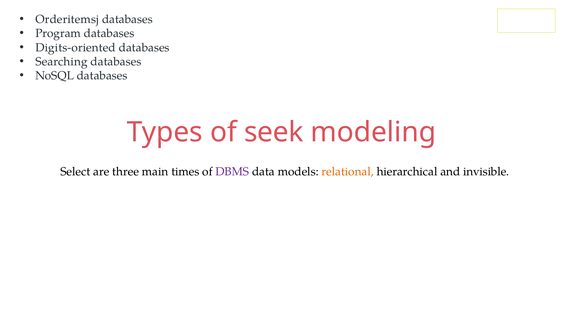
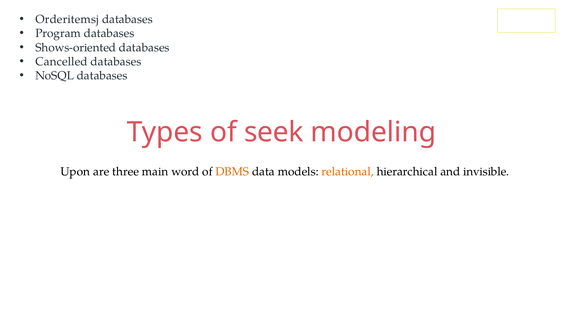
Digits-oriented: Digits-oriented -> Shows-oriented (76, 47)
Searching: Searching -> Cancelled (62, 62)
Select: Select -> Upon (75, 172)
times: times -> word (185, 172)
DBMS colour: purple -> orange (232, 172)
